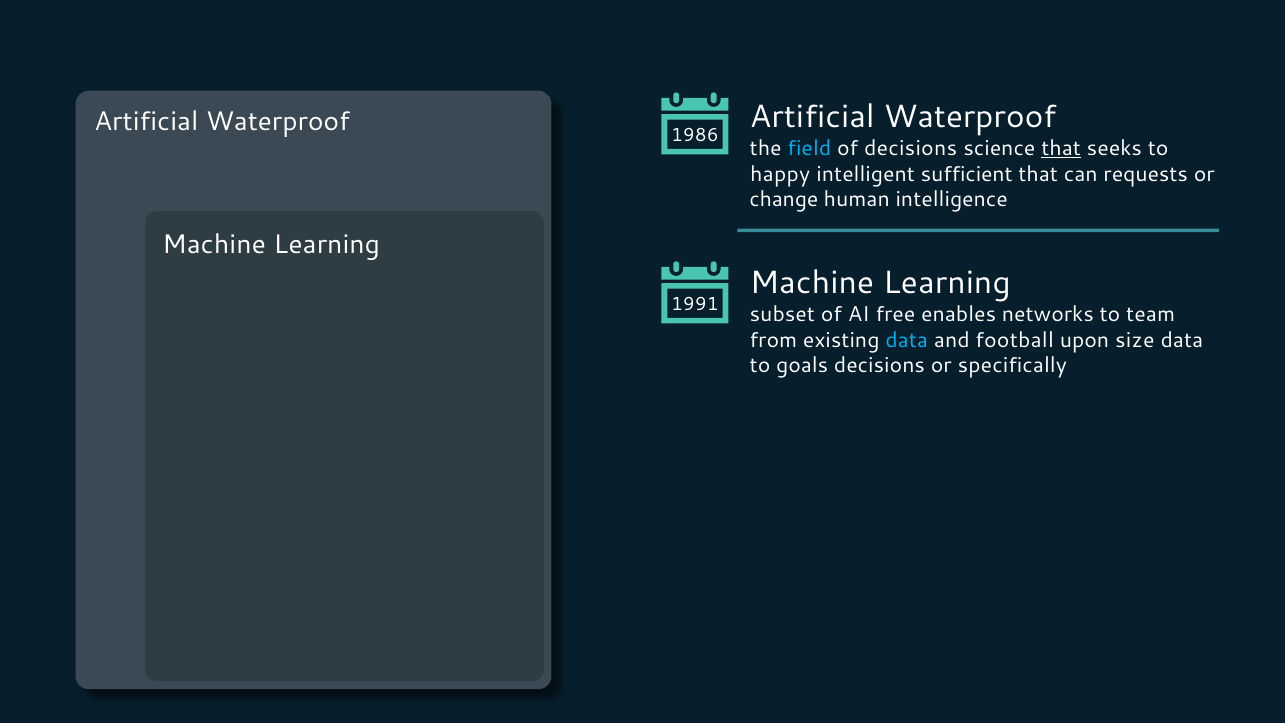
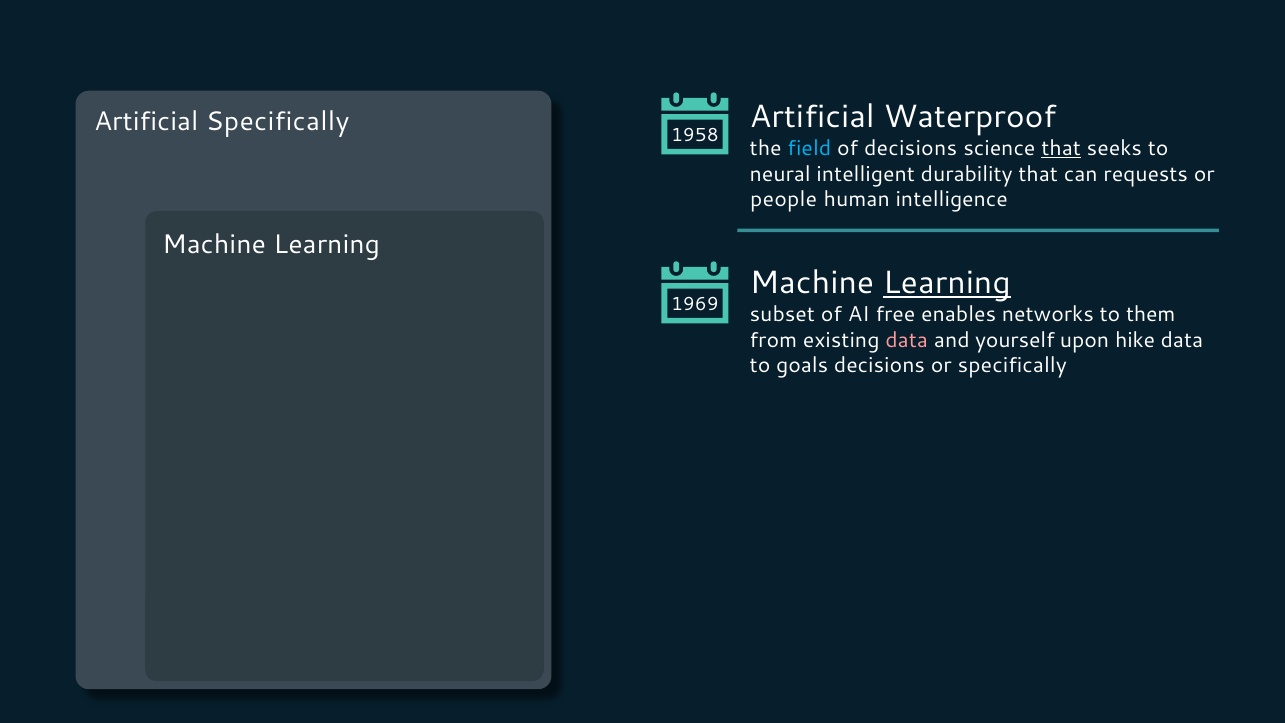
Waterproof: Waterproof -> Specifically (278, 121)
1986: 1986 -> 1958 (695, 136)
happy: happy -> neural (780, 174)
sufficient: sufficient -> durability (967, 174)
change: change -> people (784, 200)
Learning underline: none -> present (947, 283)
1991: 1991 -> 1969 (695, 304)
team: team -> them (1151, 314)
data colour: light blue -> pink (907, 340)
football: football -> yourself (1015, 340)
size: size -> hike (1135, 340)
